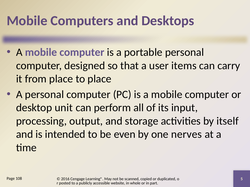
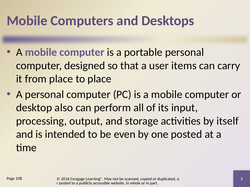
unit: unit -> also (64, 108)
one nerves: nerves -> posted (187, 135)
